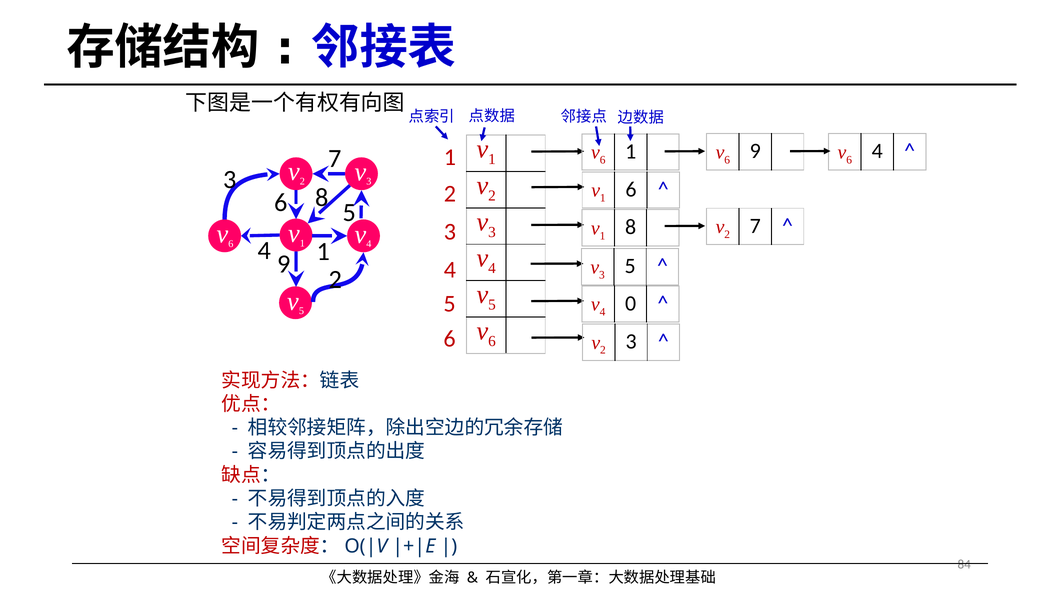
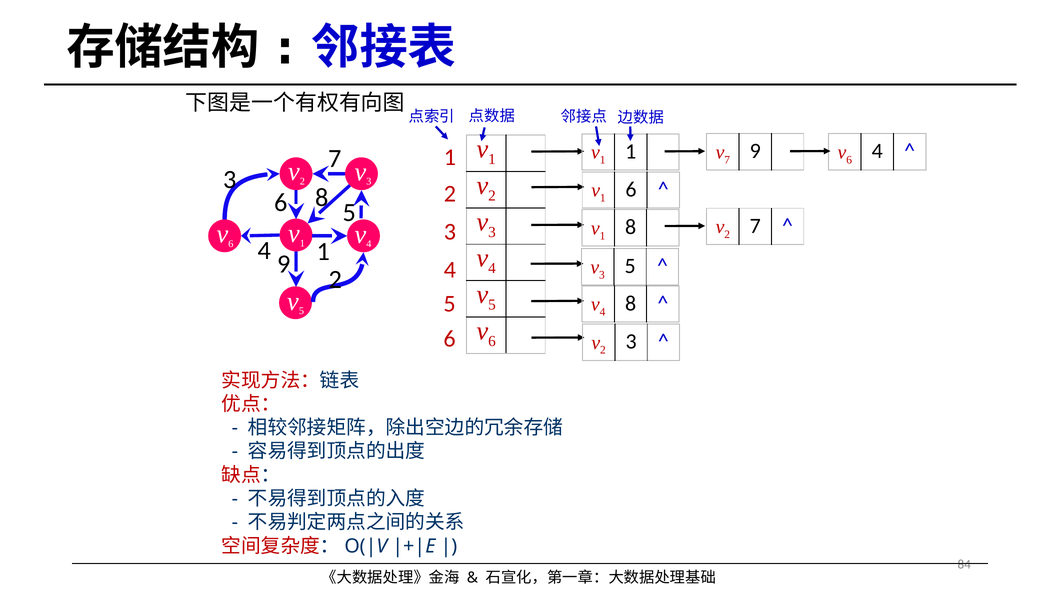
6: 6 -> 1 (603, 160)
1 v 6: 6 -> 7 (727, 160)
4 0: 0 -> 8 (631, 303)
